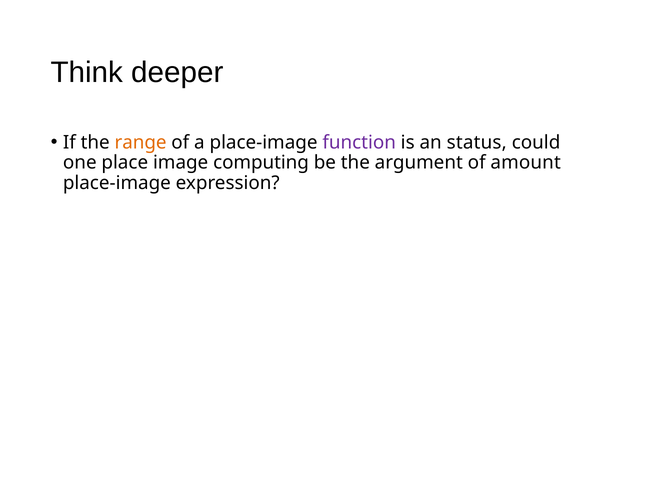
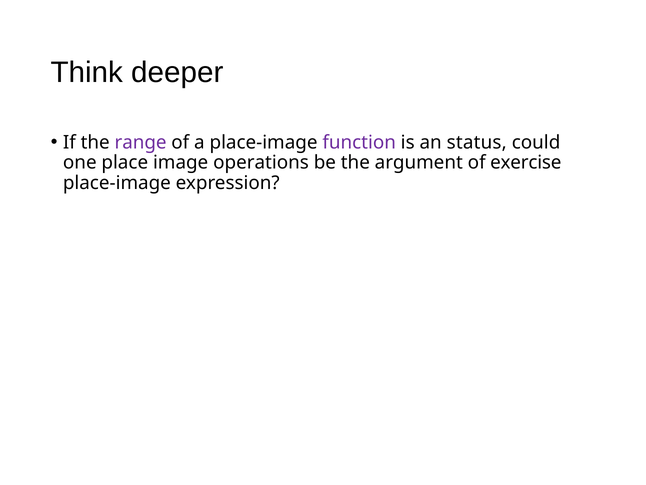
range colour: orange -> purple (141, 142)
computing: computing -> operations (261, 163)
amount: amount -> exercise (526, 163)
